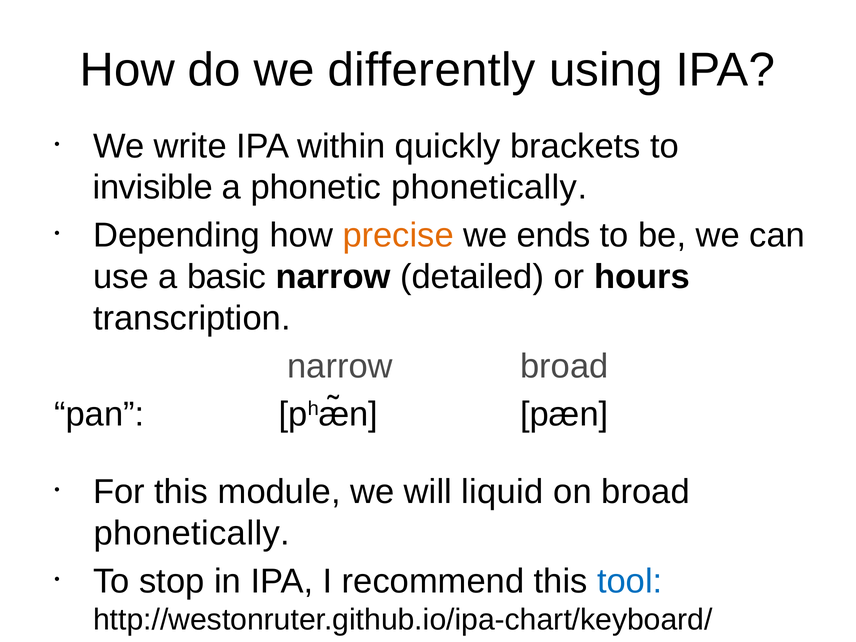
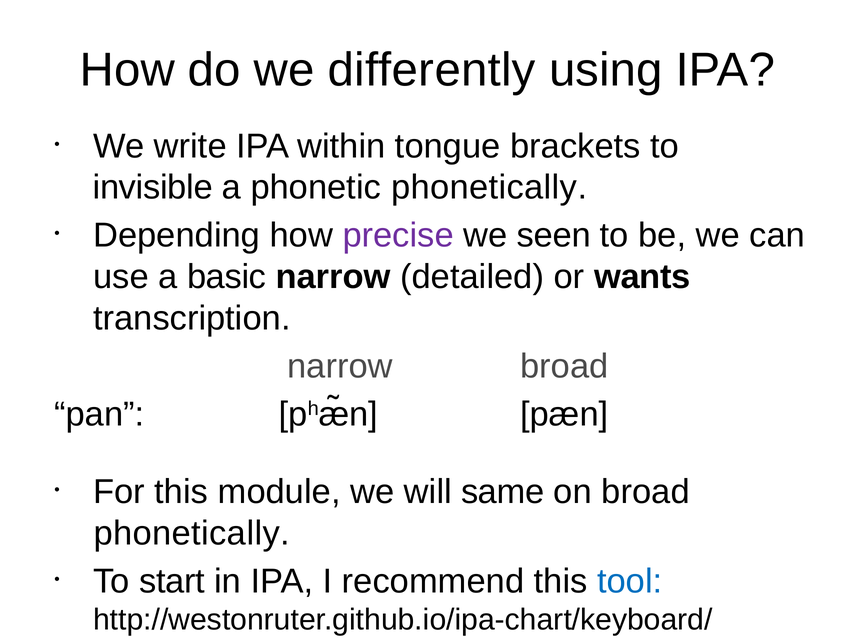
quickly: quickly -> tongue (448, 146)
precise colour: orange -> purple (398, 235)
ends: ends -> seen (554, 235)
hours: hours -> wants (642, 277)
liquid: liquid -> same (503, 492)
stop: stop -> start (172, 581)
